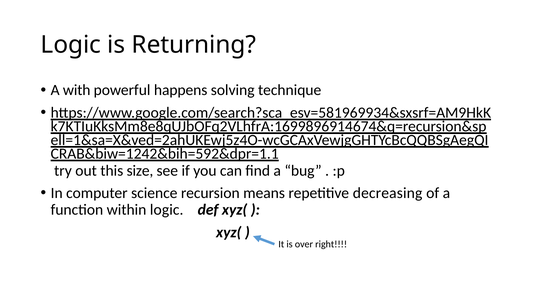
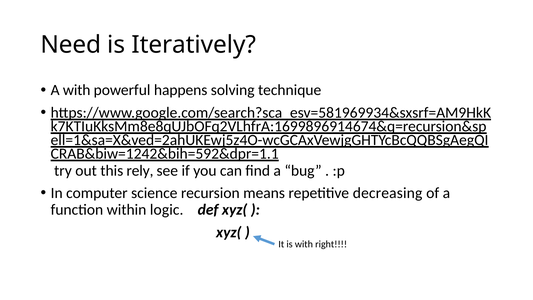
Logic: Logic -> Need (71, 45)
Returning: Returning -> Iteratively (194, 45)
size: size -> rely (140, 171)
is over: over -> with (304, 244)
